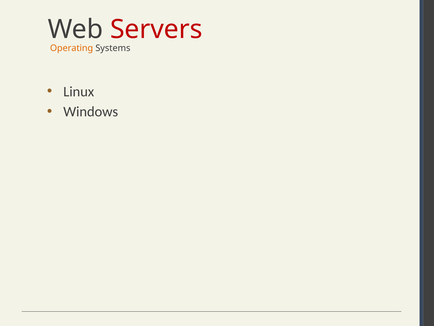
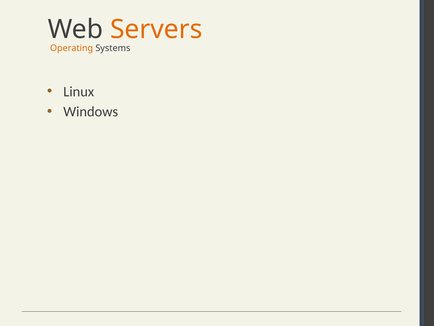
Servers colour: red -> orange (156, 29)
